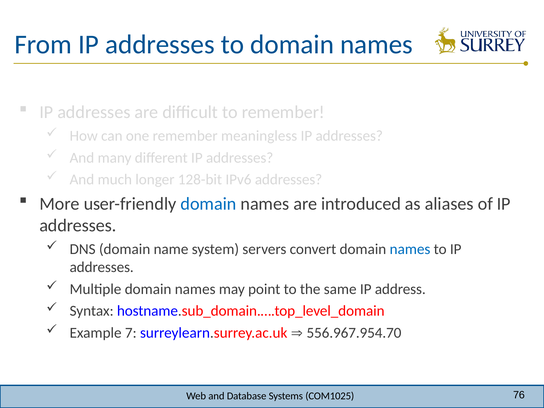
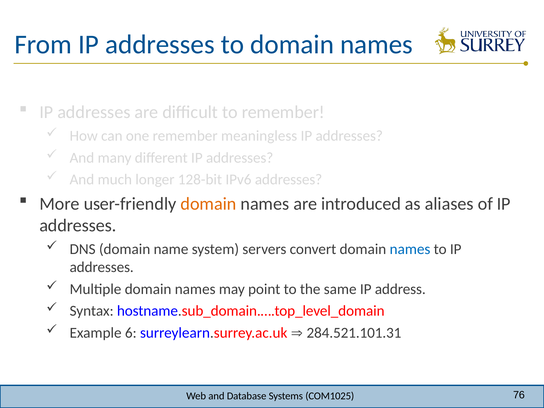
domain colour: blue -> orange (208, 204)
7: 7 -> 6 (131, 333)
556.967.954.70: 556.967.954.70 -> 284.521.101.31 (354, 333)
